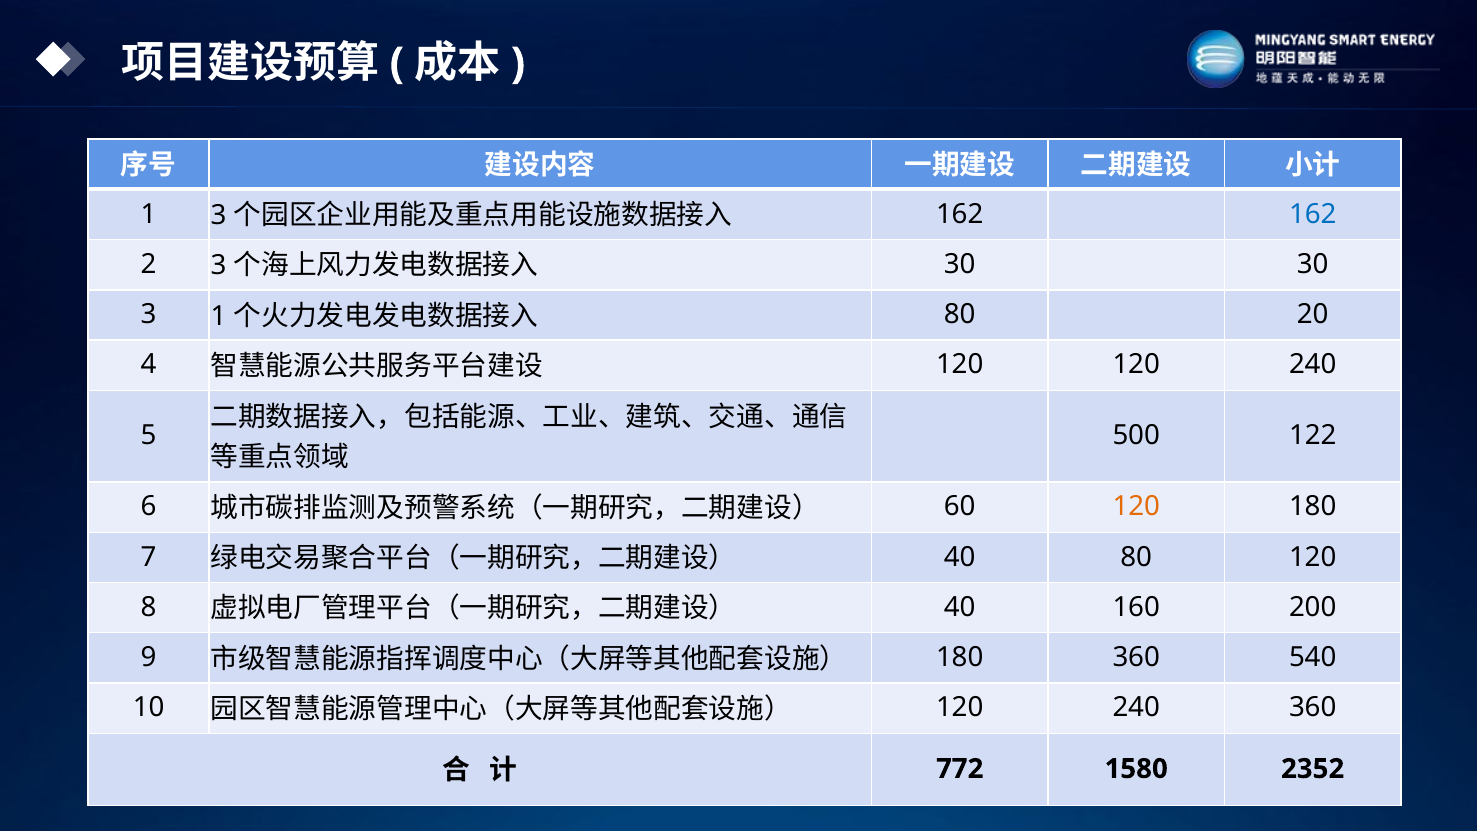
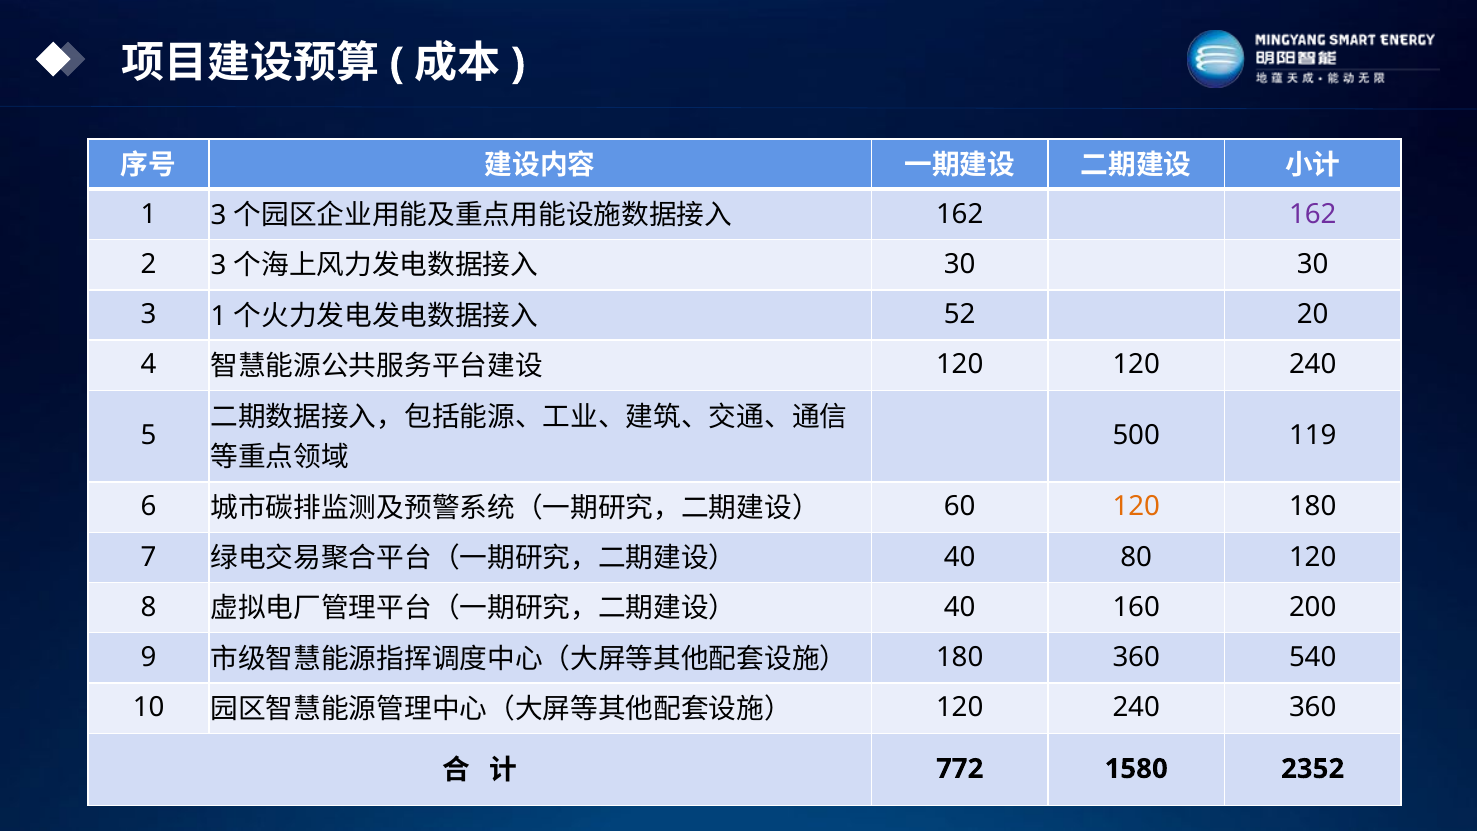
162 colour: blue -> purple (1313, 214)
80: 80 -> 52 (960, 314)
122: 122 -> 119 (1313, 436)
